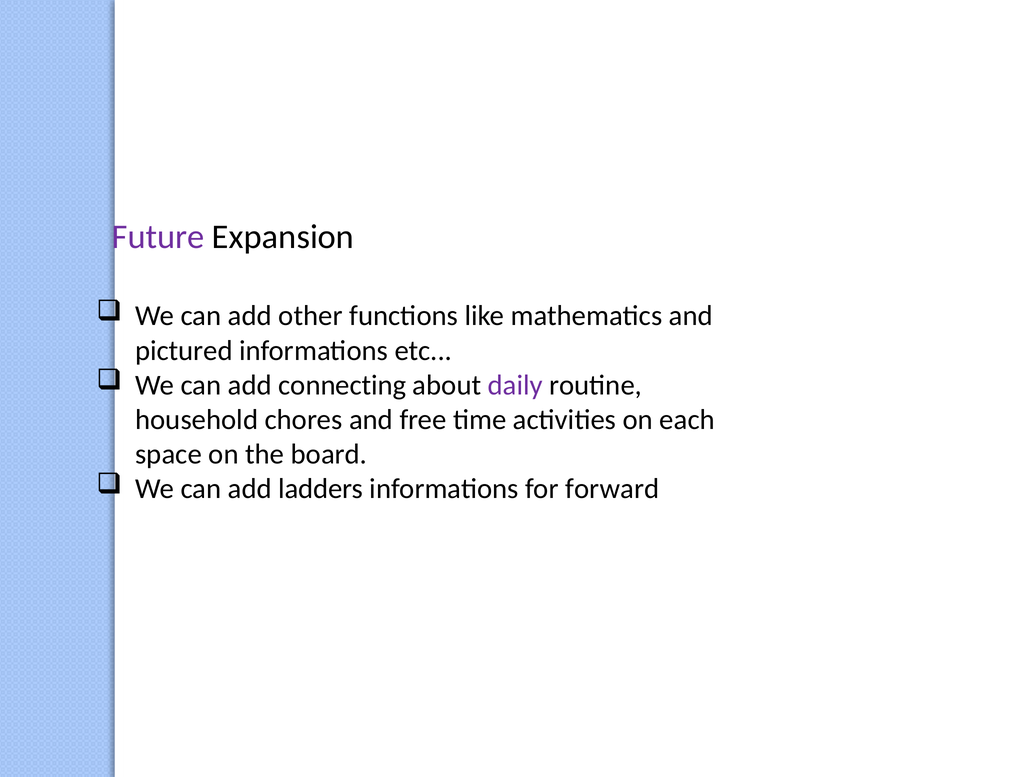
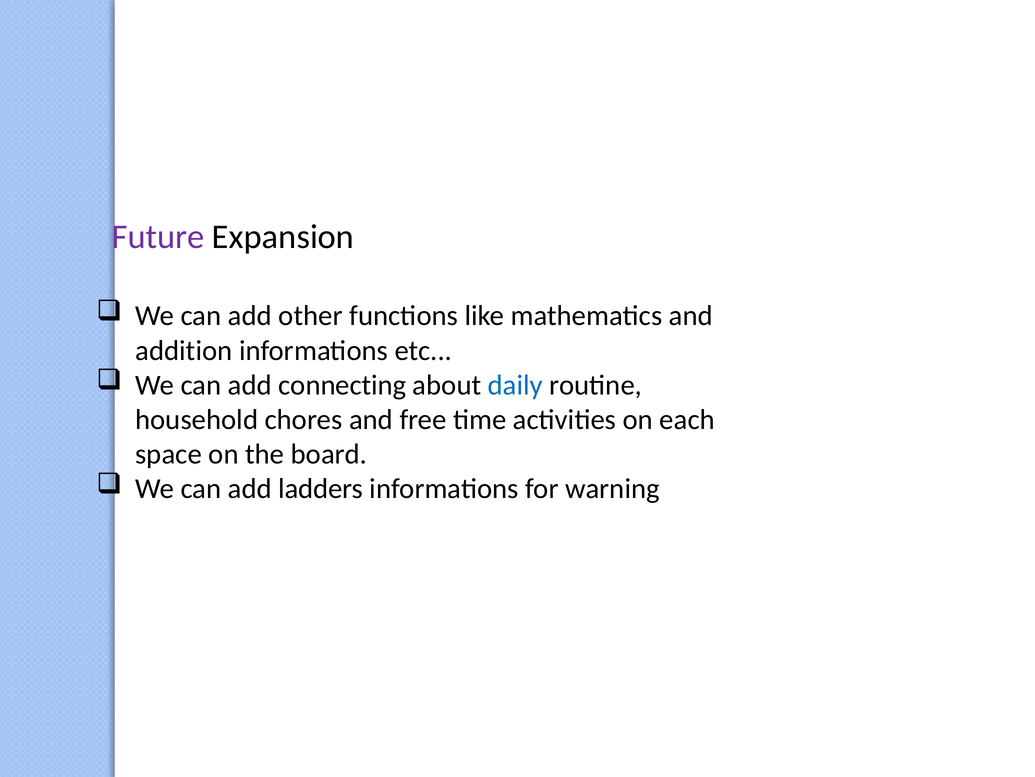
pictured: pictured -> addition (184, 350)
daily colour: purple -> blue (515, 385)
forward: forward -> warning (612, 488)
